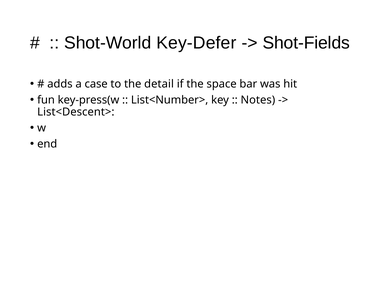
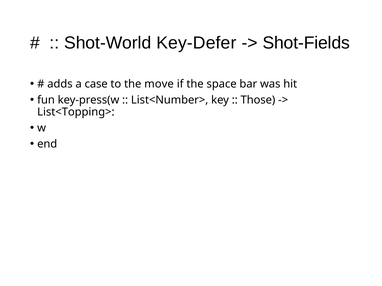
detail: detail -> move (159, 84)
Notes: Notes -> Those (258, 100)
List<Descent>: List<Descent> -> List<Topping> (76, 112)
